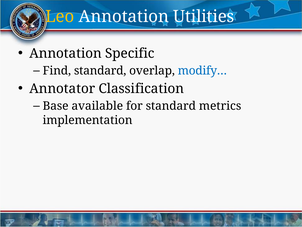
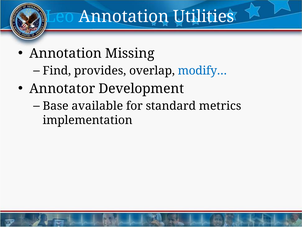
Leo colour: yellow -> light blue (60, 17)
Specific: Specific -> Missing (130, 53)
Find standard: standard -> provides (100, 71)
Classification: Classification -> Development (141, 89)
